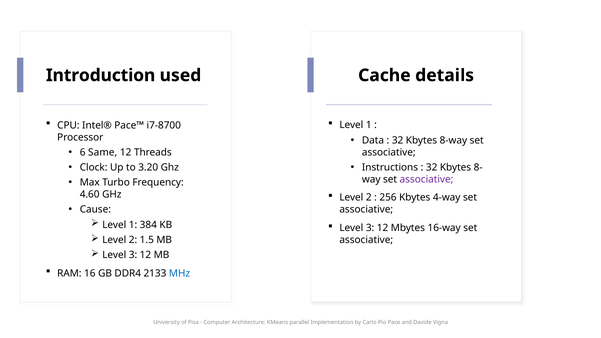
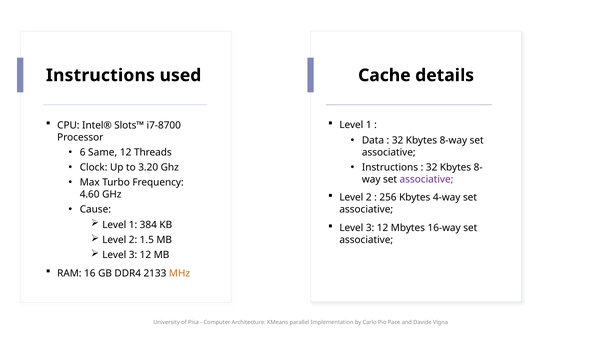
Introduction: Introduction -> Instructions (100, 75)
Pace™: Pace™ -> Slots™ (129, 125)
MHz colour: blue -> orange (180, 273)
